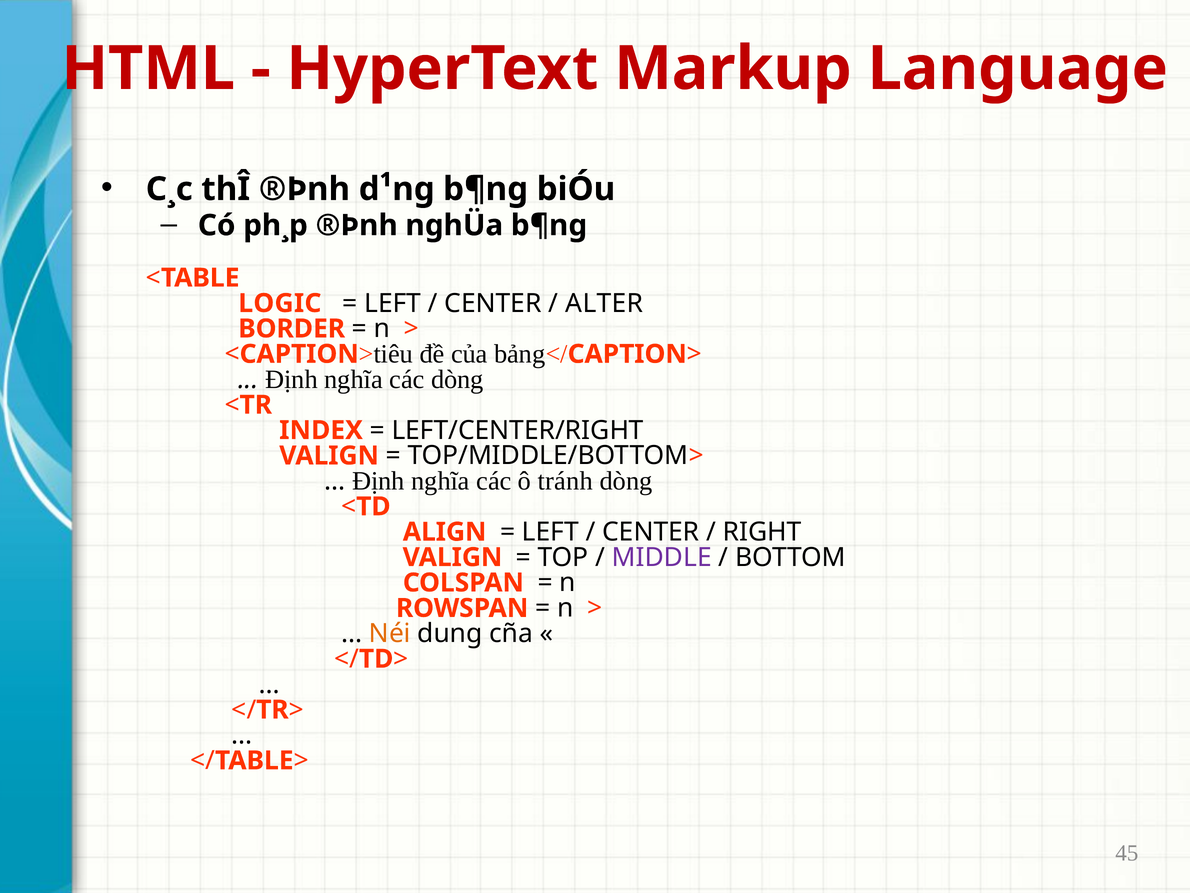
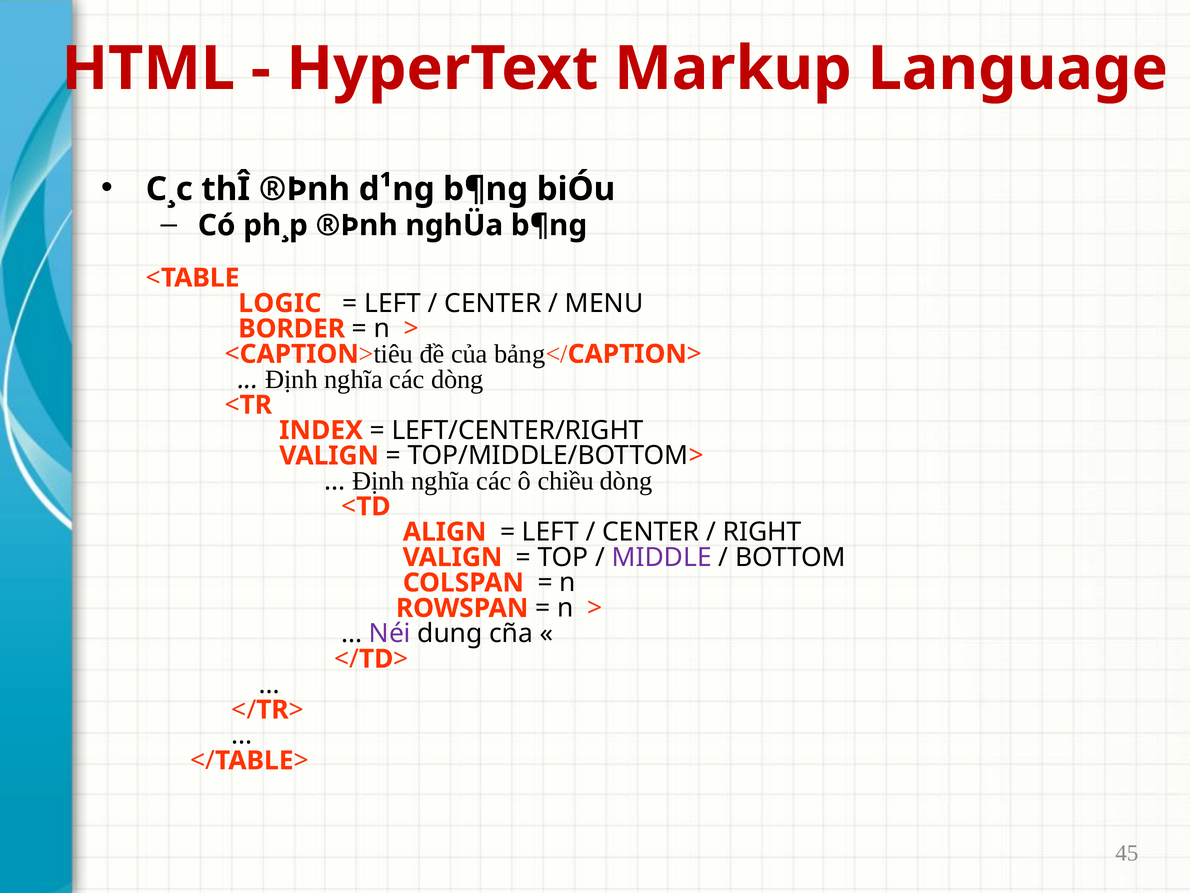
ALTER: ALTER -> MENU (604, 303)
tránh: tránh -> chiều (566, 481)
Néi colour: orange -> purple (390, 633)
